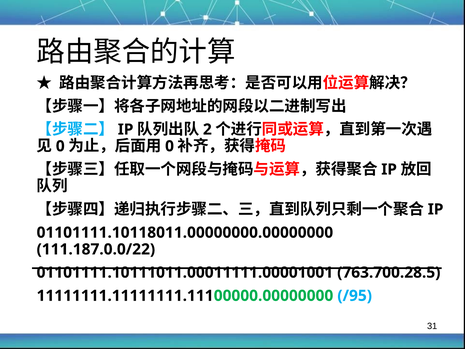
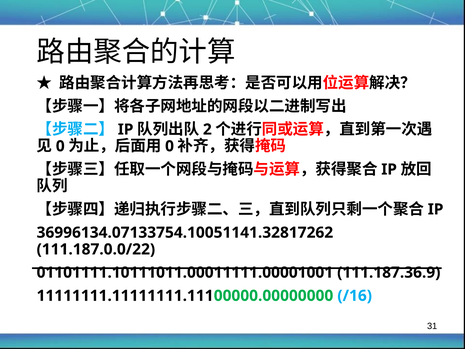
01101111.10118011.00000000.00000000: 01101111.10118011.00000000.00000000 -> 36996134.07133754.10051141.32817262 (185, 232)
763.700.28.5: 763.700.28.5 -> 111.187.36.9 (389, 272)
/95: /95 -> /16 (355, 296)
